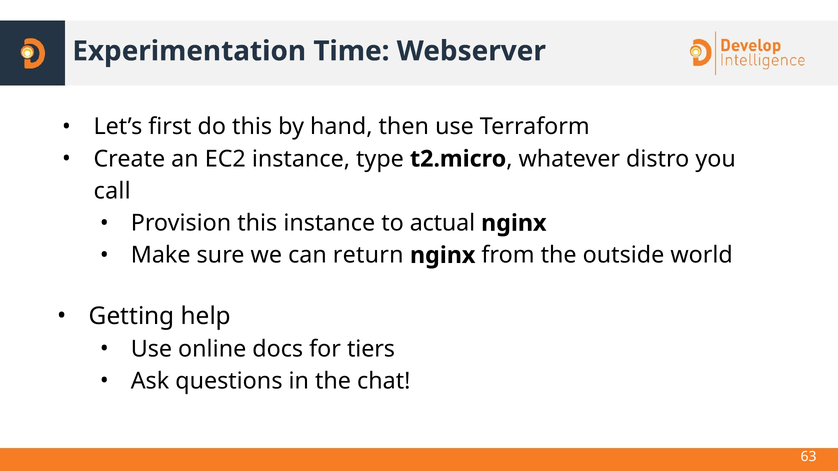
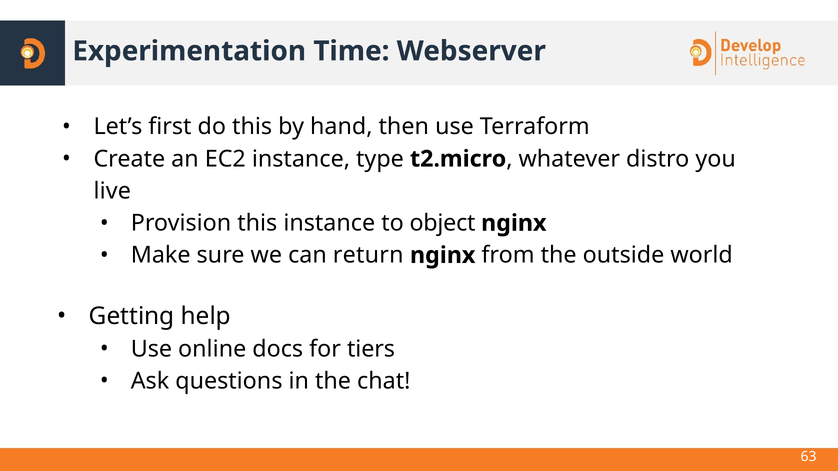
call: call -> live (112, 191)
actual: actual -> object (442, 223)
